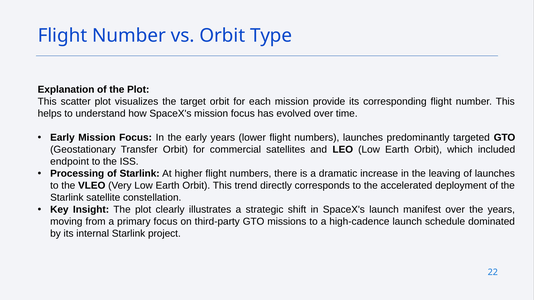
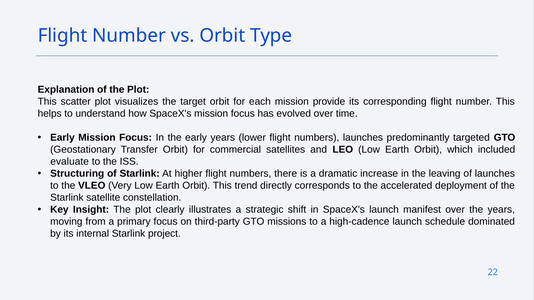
endpoint: endpoint -> evaluate (70, 162)
Processing: Processing -> Structuring (77, 174)
